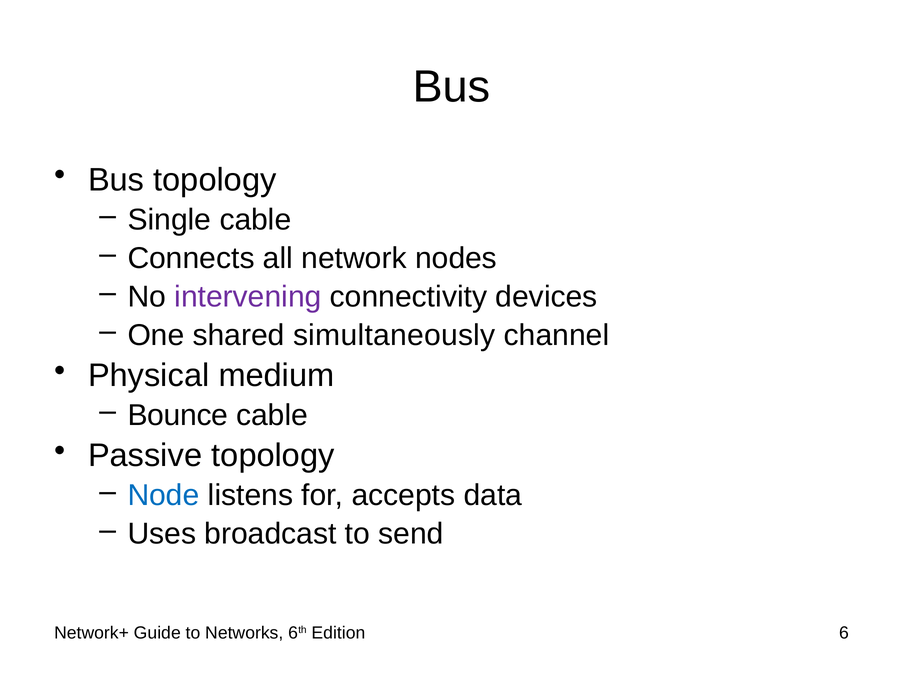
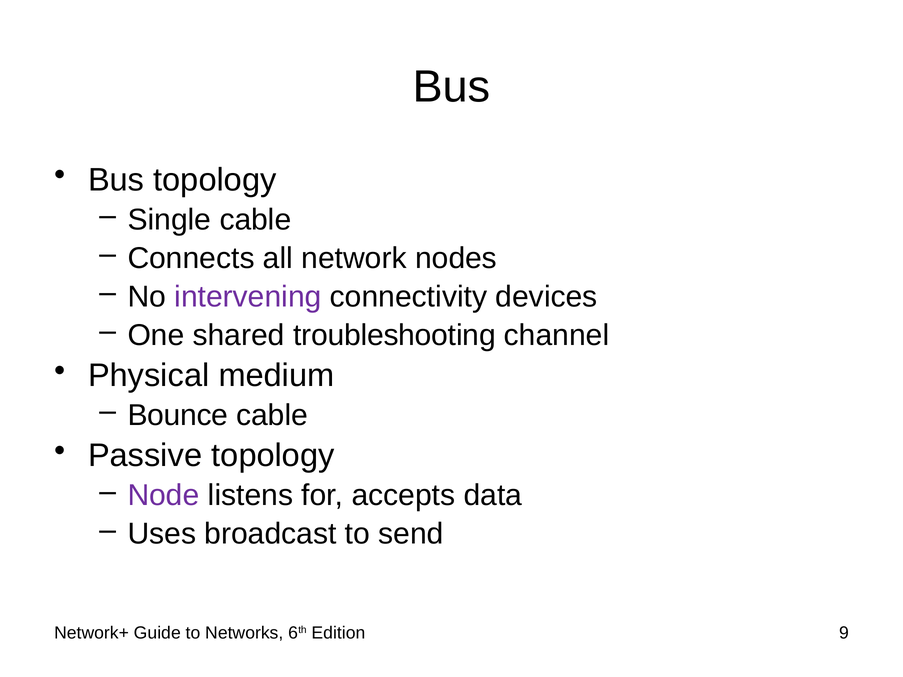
simultaneously: simultaneously -> troubleshooting (394, 335)
Node colour: blue -> purple (163, 496)
6: 6 -> 9 (844, 633)
